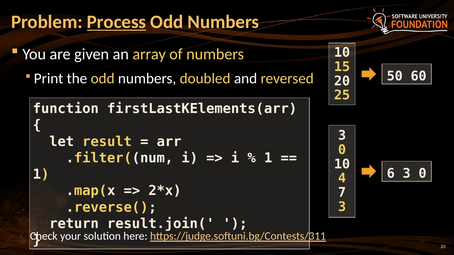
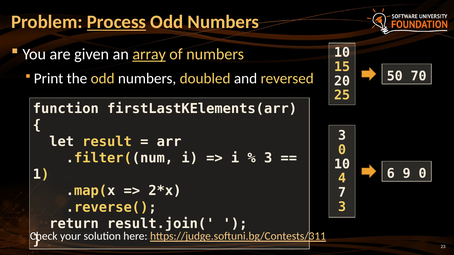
array underline: none -> present (149, 54)
60: 60 -> 70 (419, 76)
1: 1 -> 3 (268, 158)
6 3: 3 -> 9 (407, 174)
